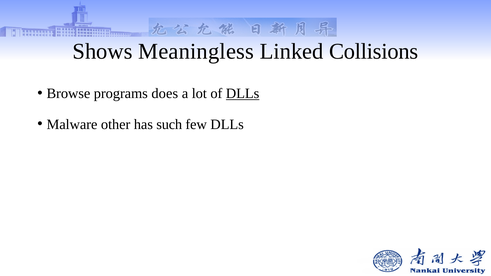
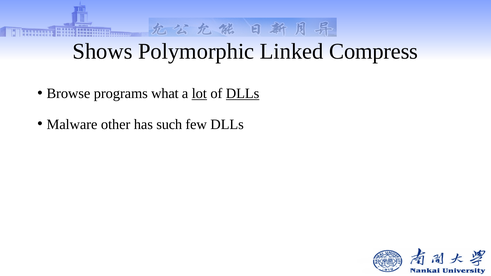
Meaningless: Meaningless -> Polymorphic (196, 52)
Collisions: Collisions -> Compress (374, 52)
does: does -> what (165, 94)
lot underline: none -> present (199, 94)
